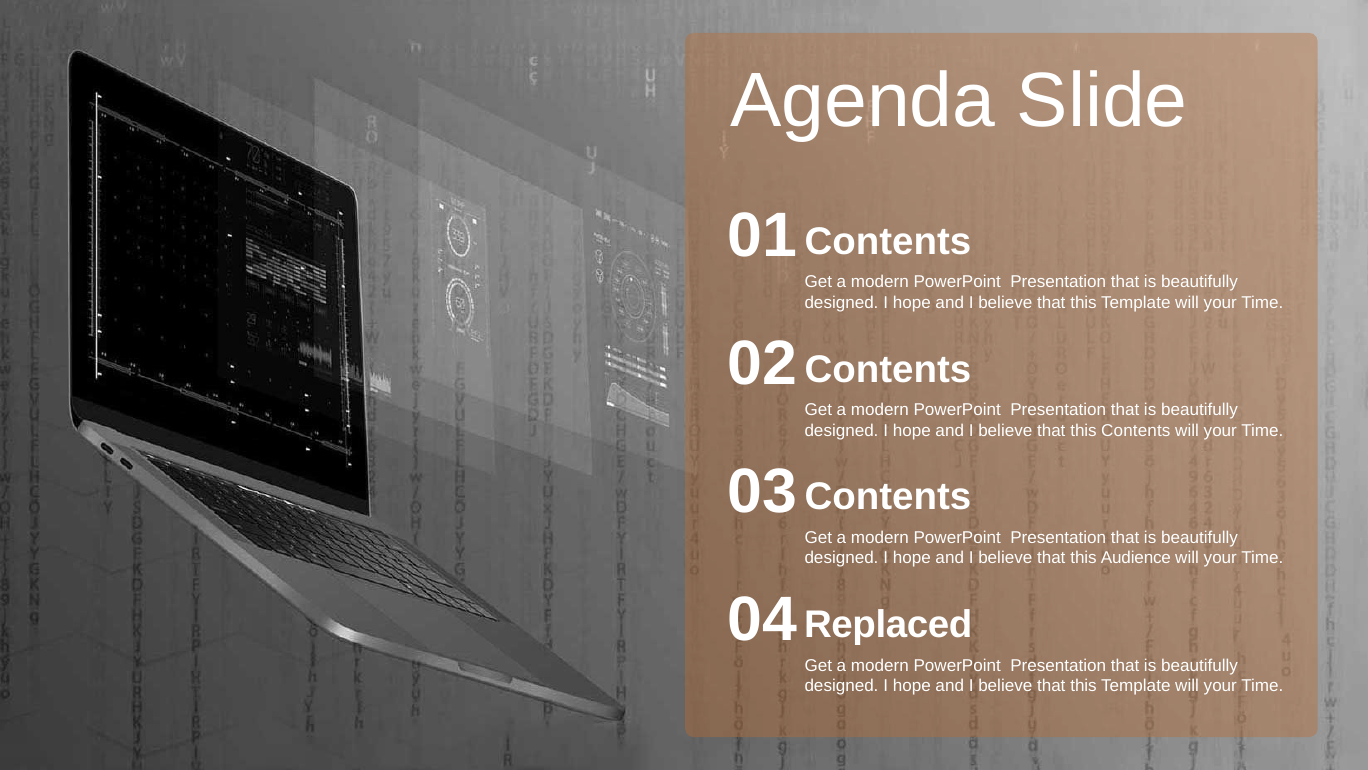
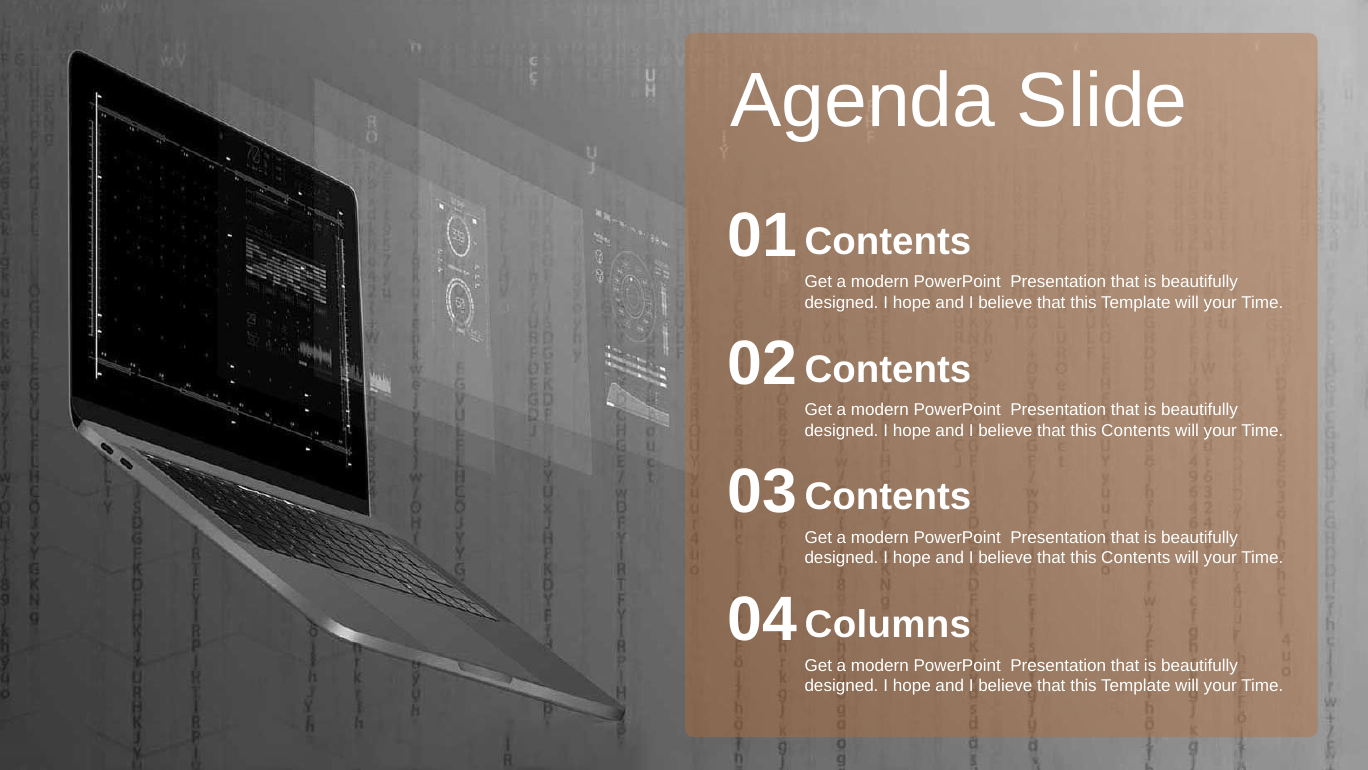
Audience: Audience -> Contents (1136, 558)
Replaced: Replaced -> Columns (888, 625)
